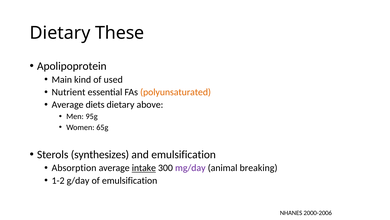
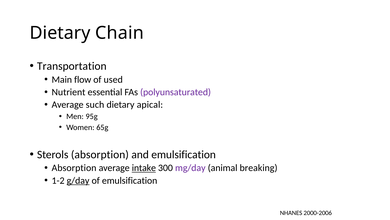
These: These -> Chain (120, 33)
Apolipoprotein: Apolipoprotein -> Transportation (72, 66)
kind: kind -> flow (83, 79)
polyunsaturated colour: orange -> purple (176, 92)
diets: diets -> such (95, 104)
above: above -> apical (150, 104)
Sterols synthesizes: synthesizes -> absorption (100, 154)
g/day underline: none -> present (78, 180)
